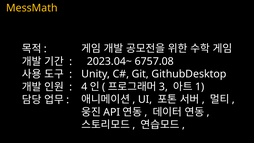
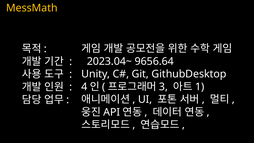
6757.08: 6757.08 -> 9656.64 (154, 61)
